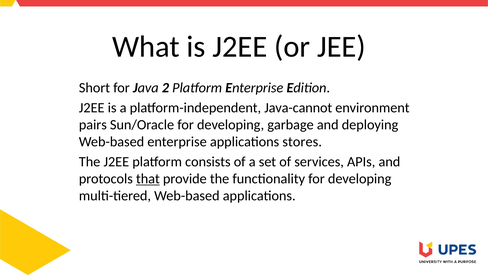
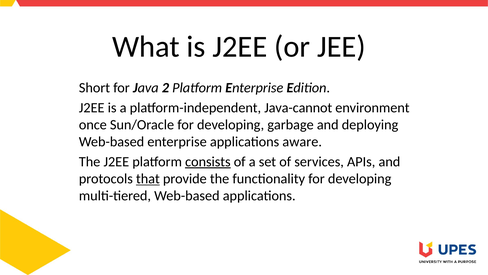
pairs: pairs -> once (93, 125)
stores: stores -> aware (302, 142)
consists underline: none -> present (208, 161)
